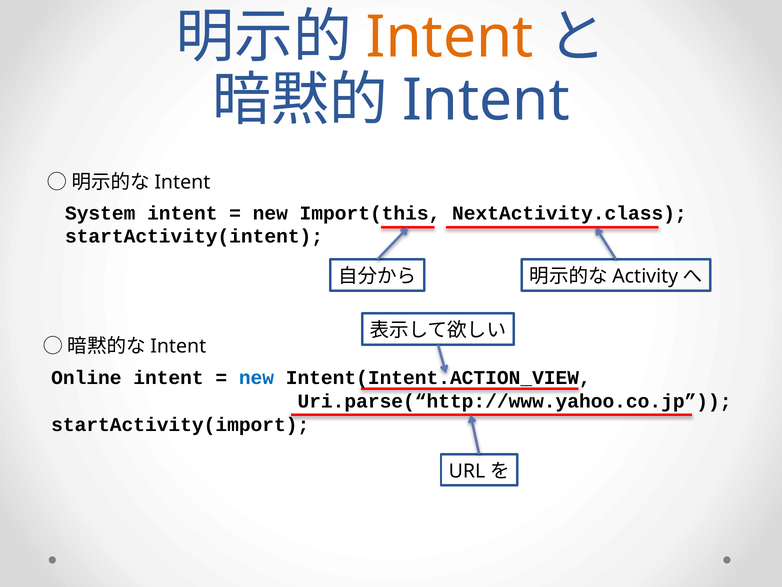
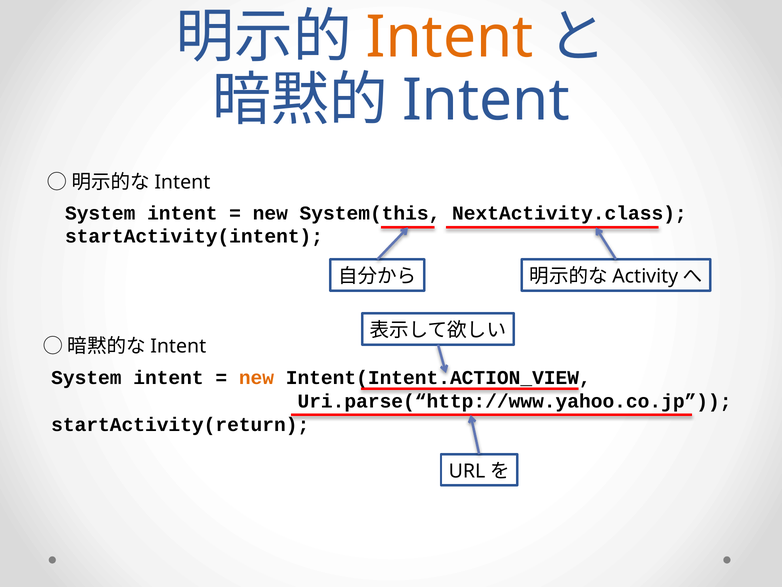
Import(this: Import(this -> System(this (370, 213)
Online: Online -> System (86, 377)
new colour: blue -> orange (256, 377)
startActivity(import: startActivity(import -> startActivity(return (180, 424)
